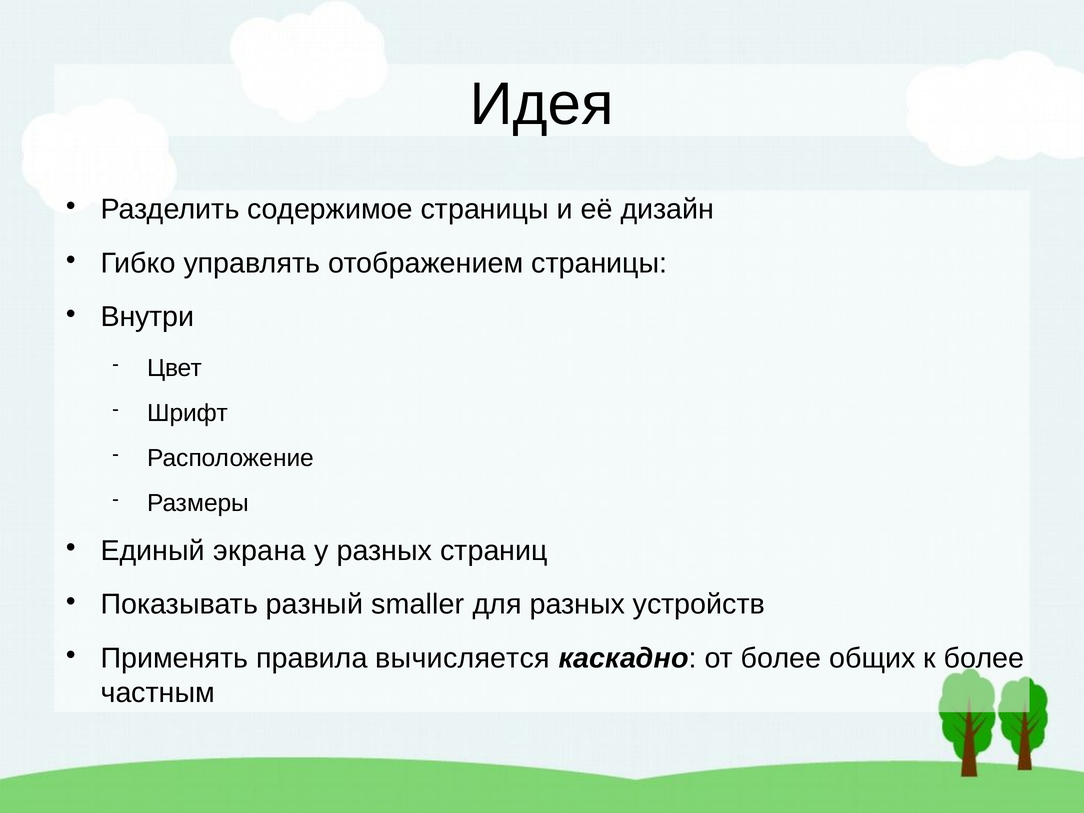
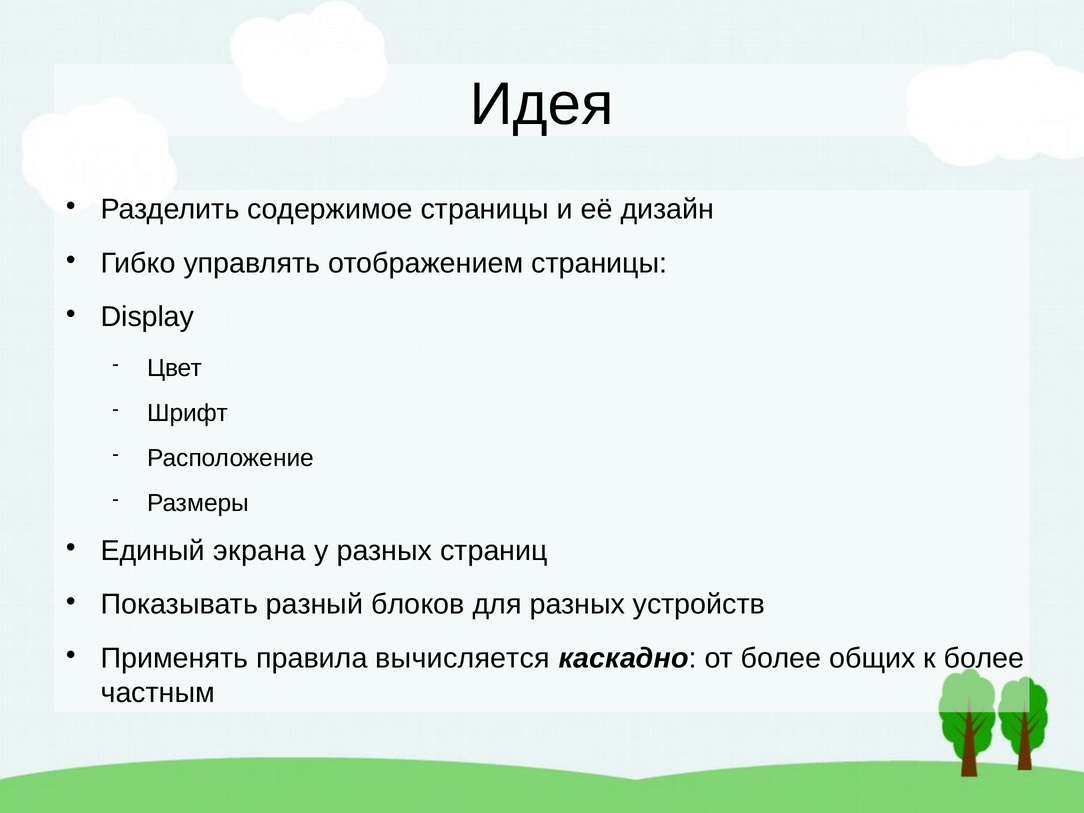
Внутри: Внутри -> Display (147, 317)
smaller: smaller -> блоков (418, 604)
